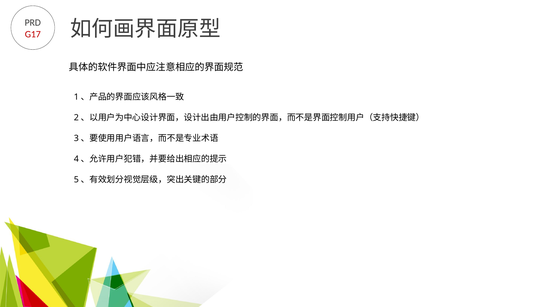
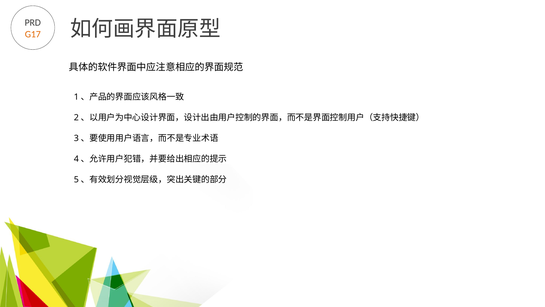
G17 colour: red -> orange (33, 34)
